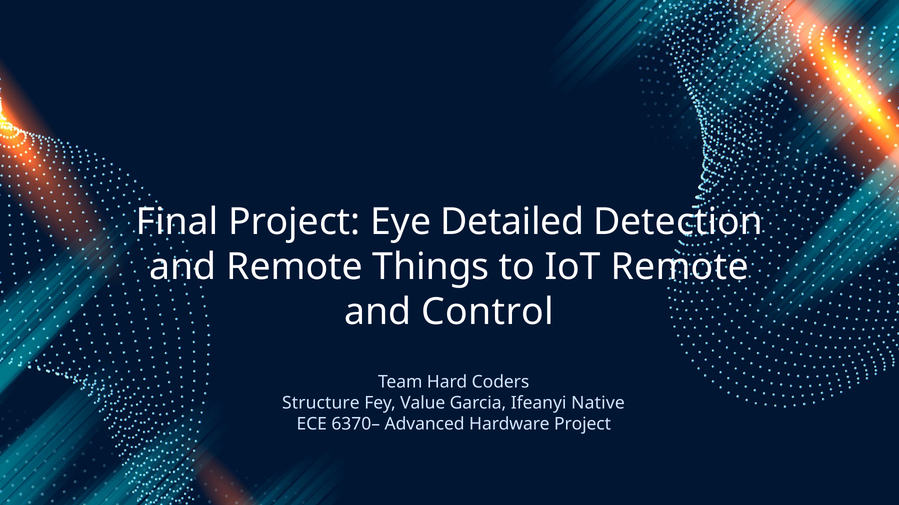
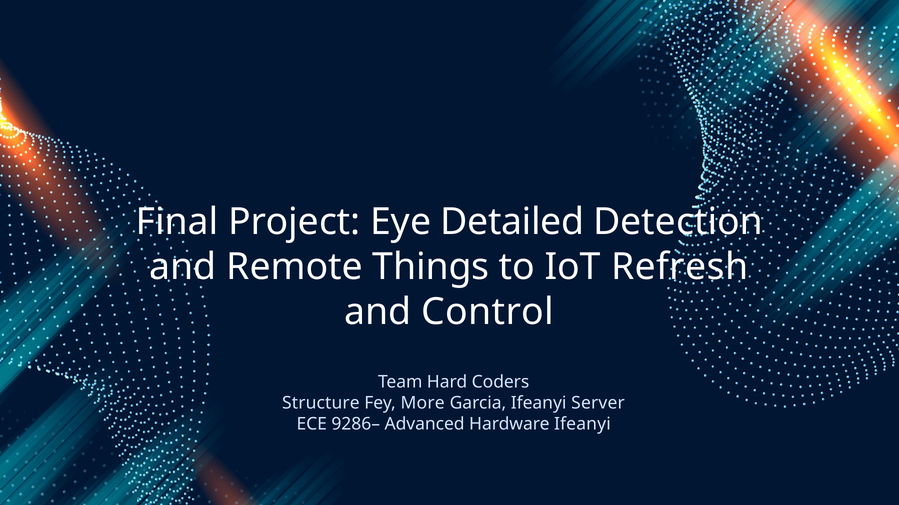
IoT Remote: Remote -> Refresh (680, 267)
Value: Value -> More (423, 404)
Native: Native -> Server (598, 404)
6370–: 6370– -> 9286– (356, 425)
Hardware Project: Project -> Ifeanyi (582, 425)
